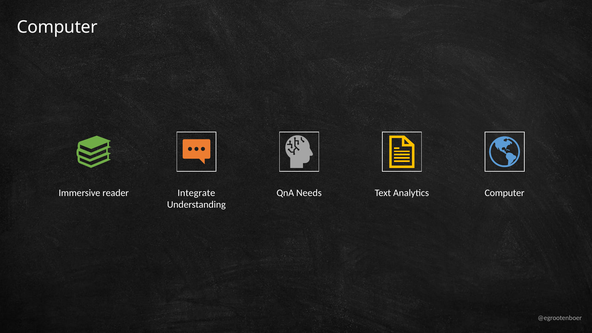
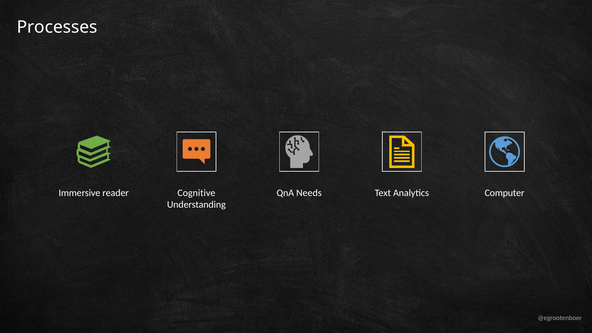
Computer: Computer -> Processes (57, 27)
Integrate: Integrate -> Cognitive (196, 193)
